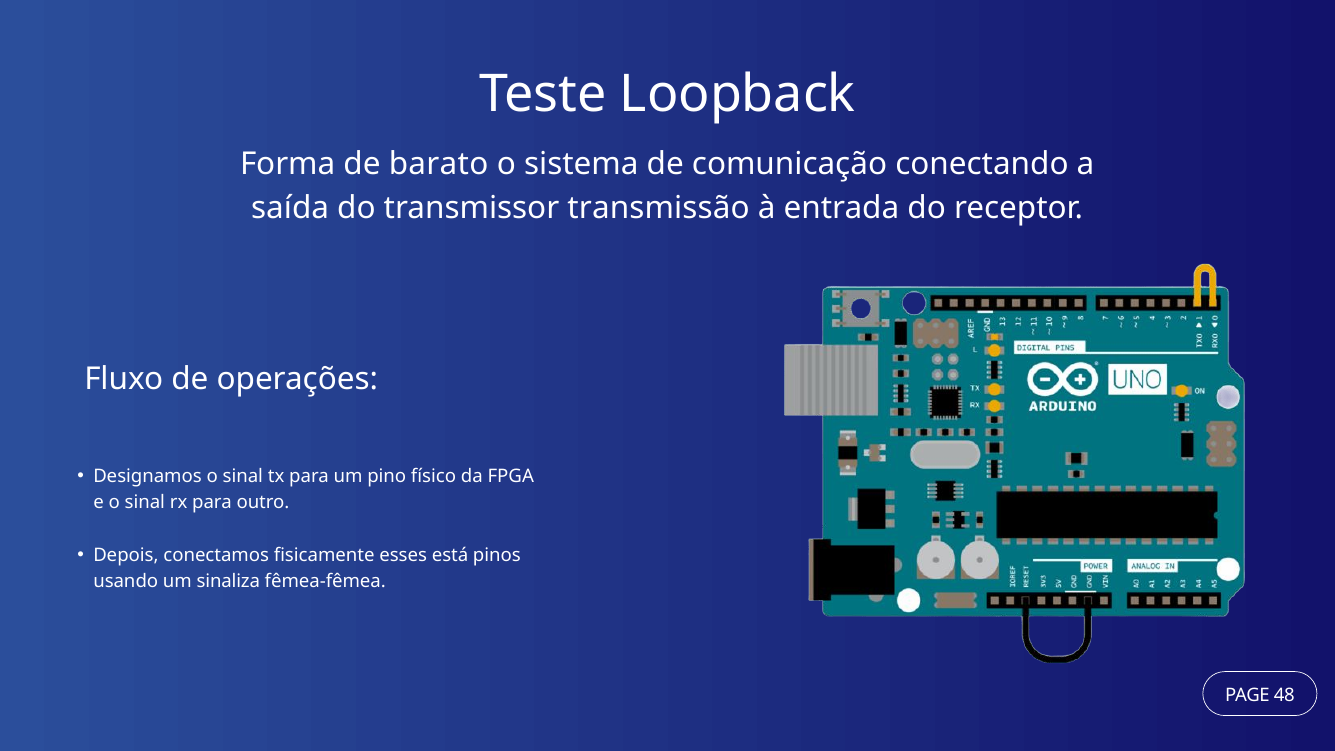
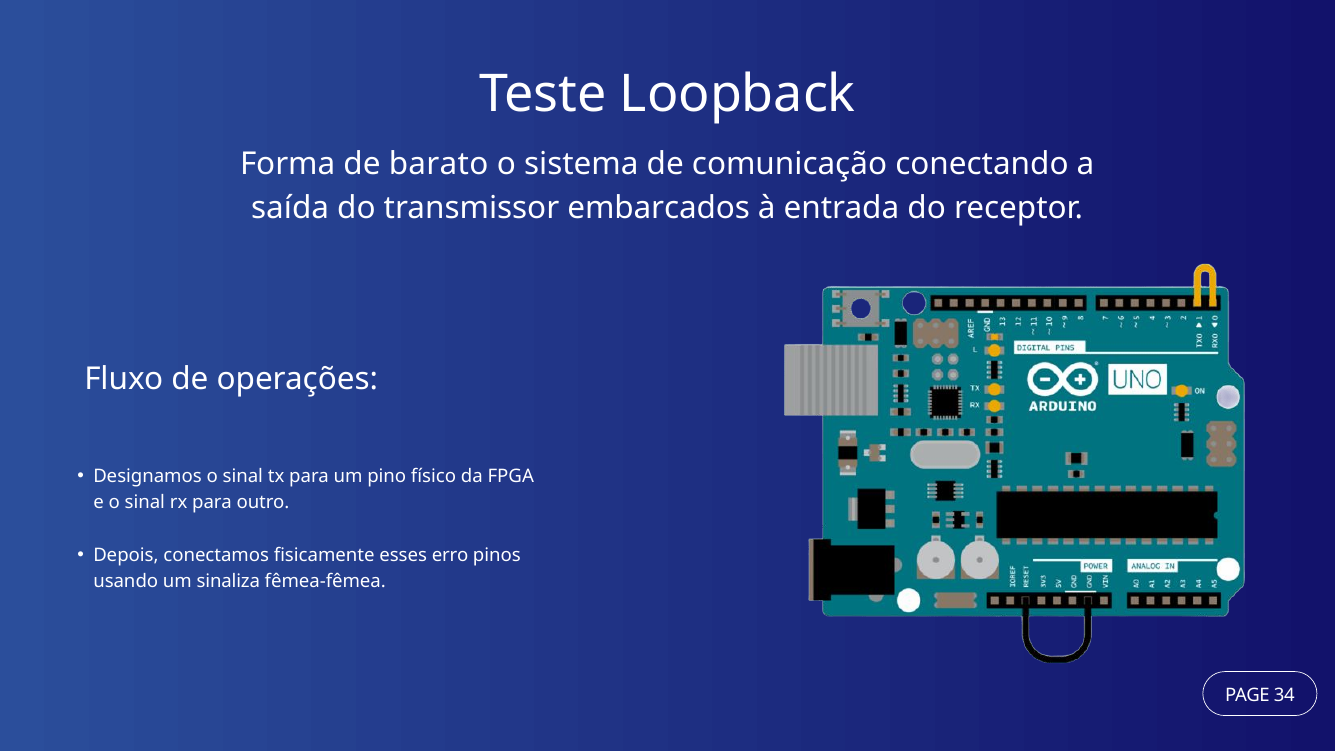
transmissão: transmissão -> embarcados (659, 208)
está: está -> erro (450, 555)
48: 48 -> 34 (1284, 695)
